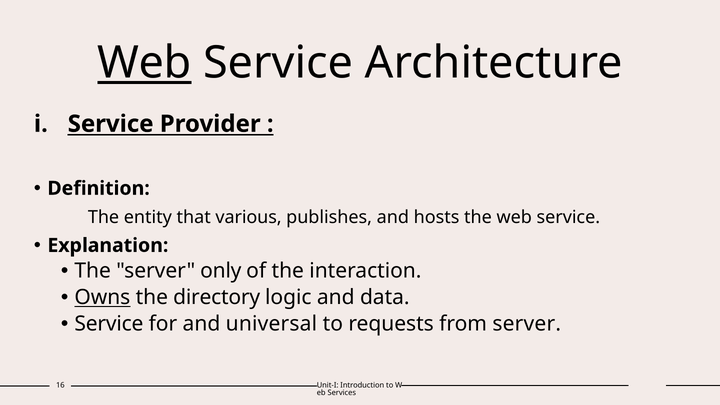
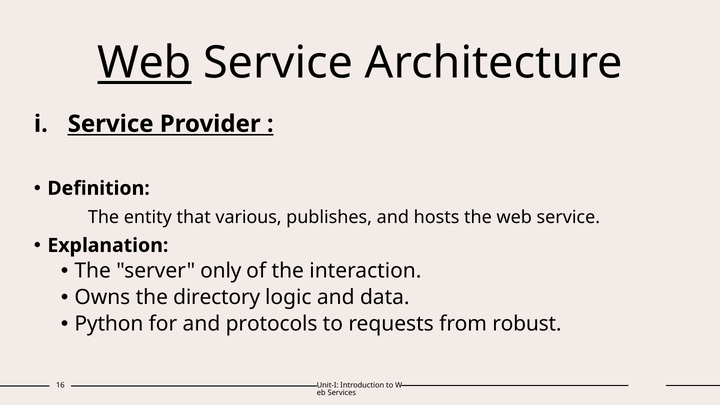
Owns underline: present -> none (102, 297)
Service: Service -> Python (109, 324)
universal: universal -> protocols (272, 324)
from server: server -> robust (527, 324)
